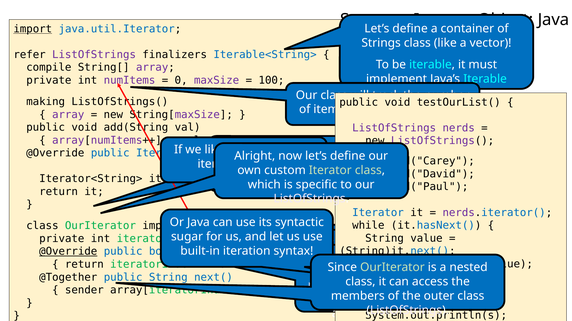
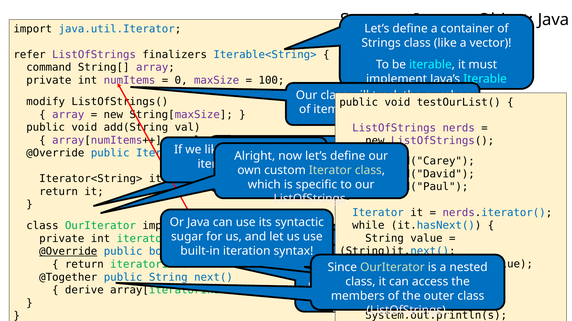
import underline: present -> none (33, 29)
compile: compile -> command (49, 68)
making: making -> modify (46, 102)
sender: sender -> derive (84, 291)
